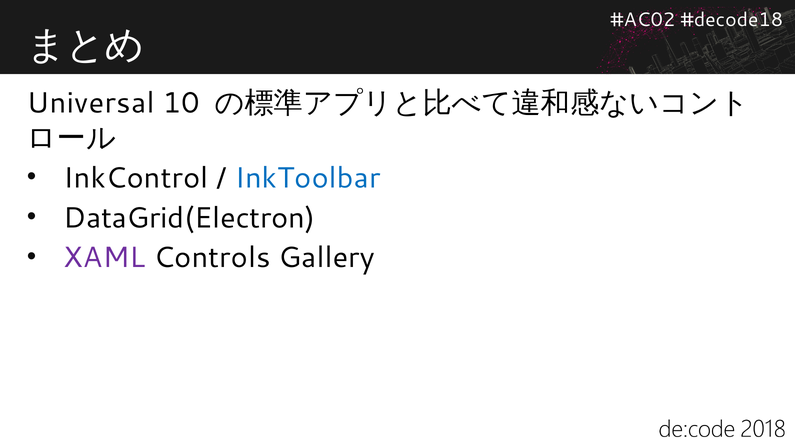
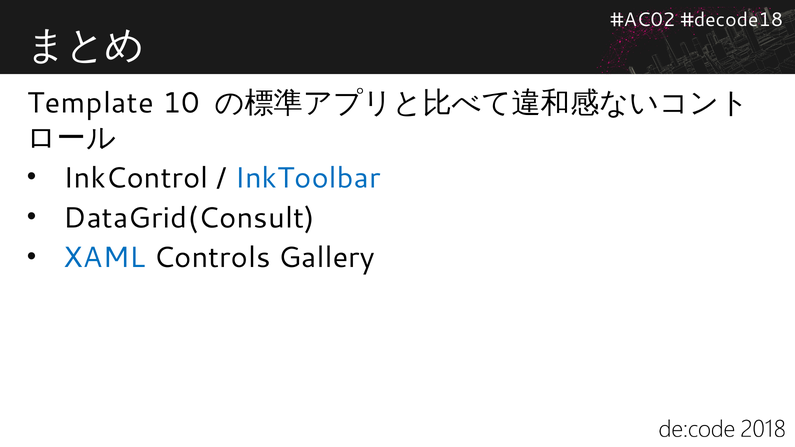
Universal: Universal -> Template (91, 103)
DataGrid(Electron: DataGrid(Electron -> DataGrid(Consult (189, 218)
XAML colour: purple -> blue (105, 258)
